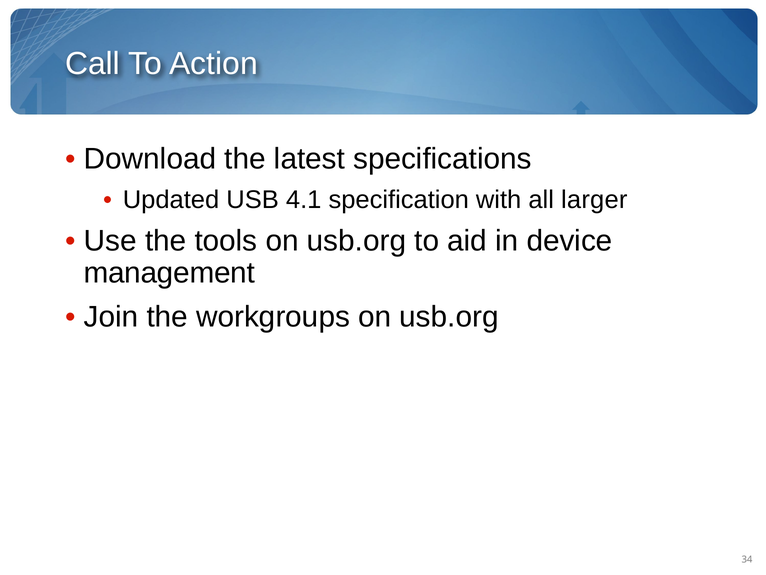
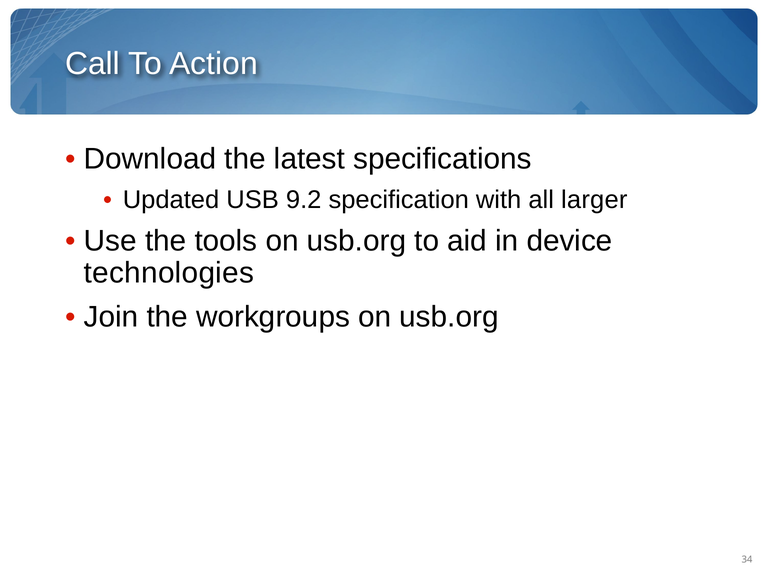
4.1: 4.1 -> 9.2 (304, 200)
management: management -> technologies (169, 273)
